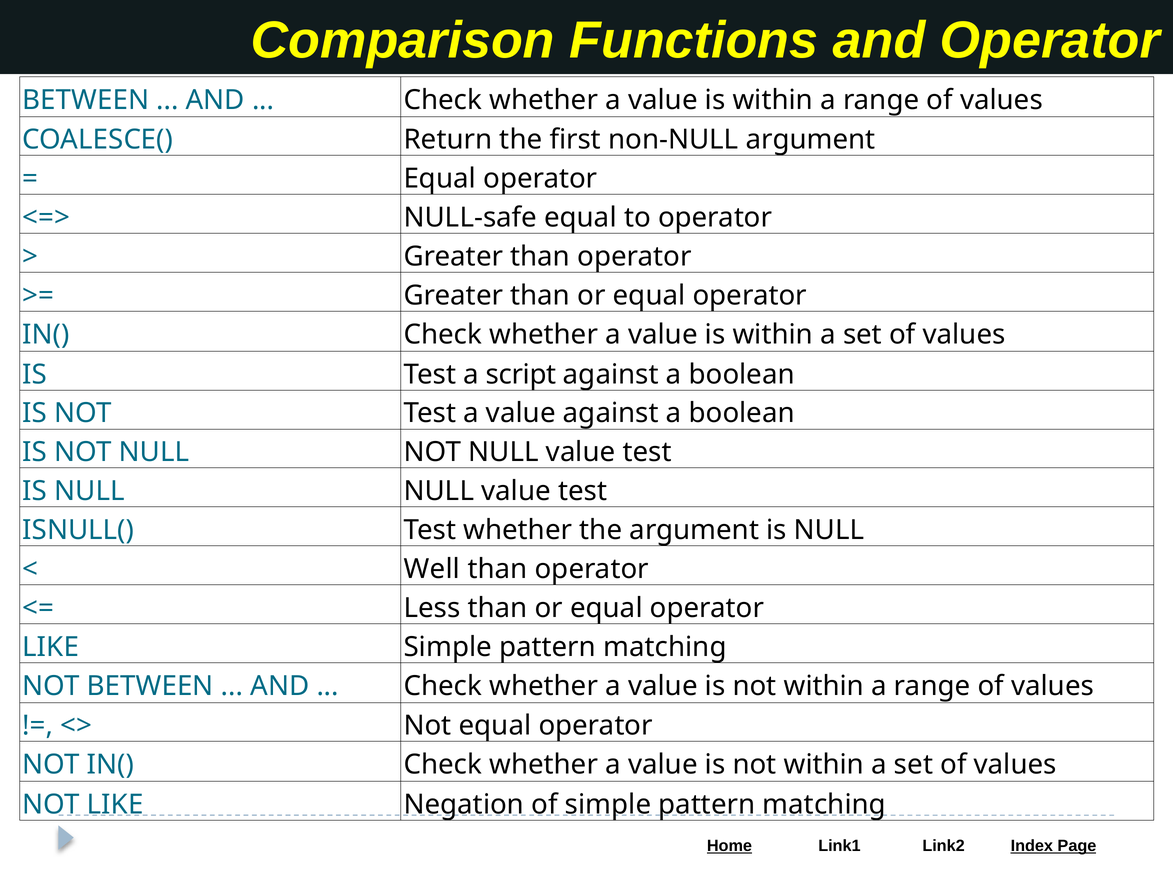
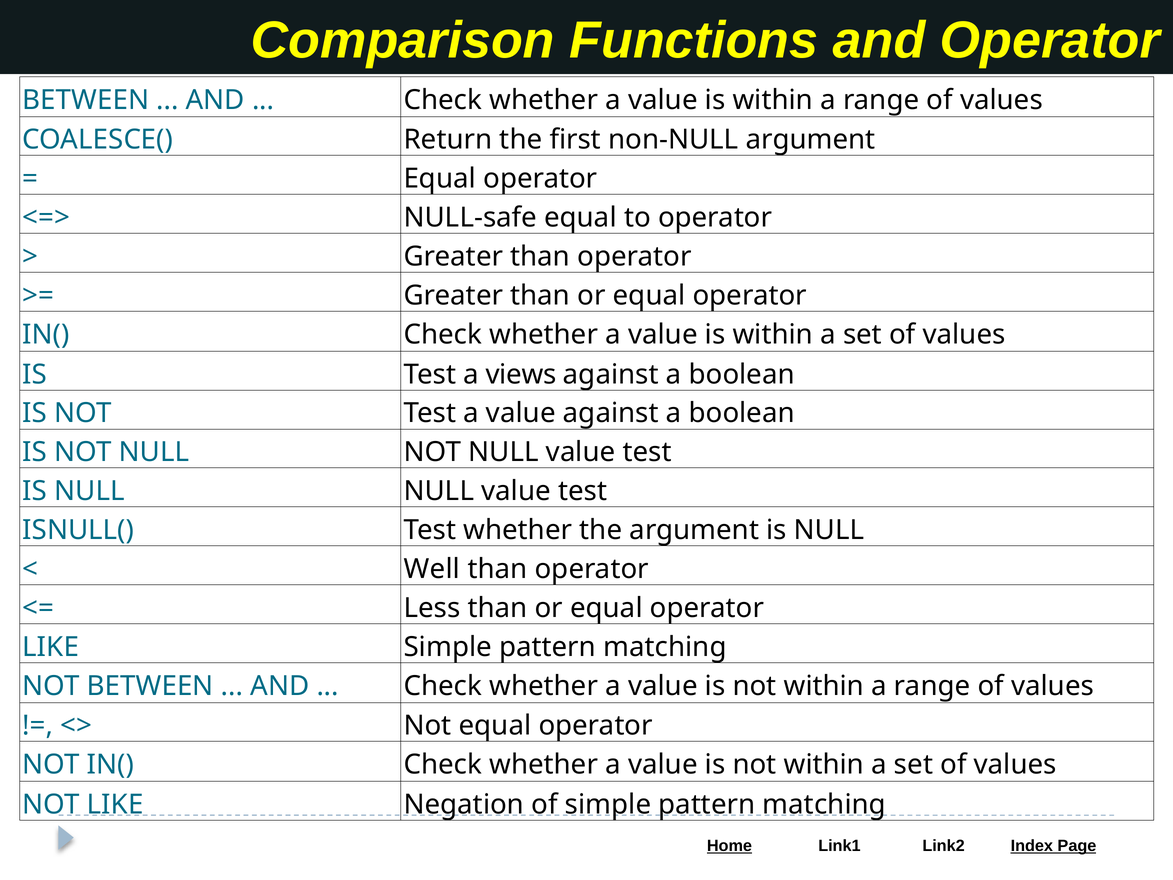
script: script -> views (521, 374)
